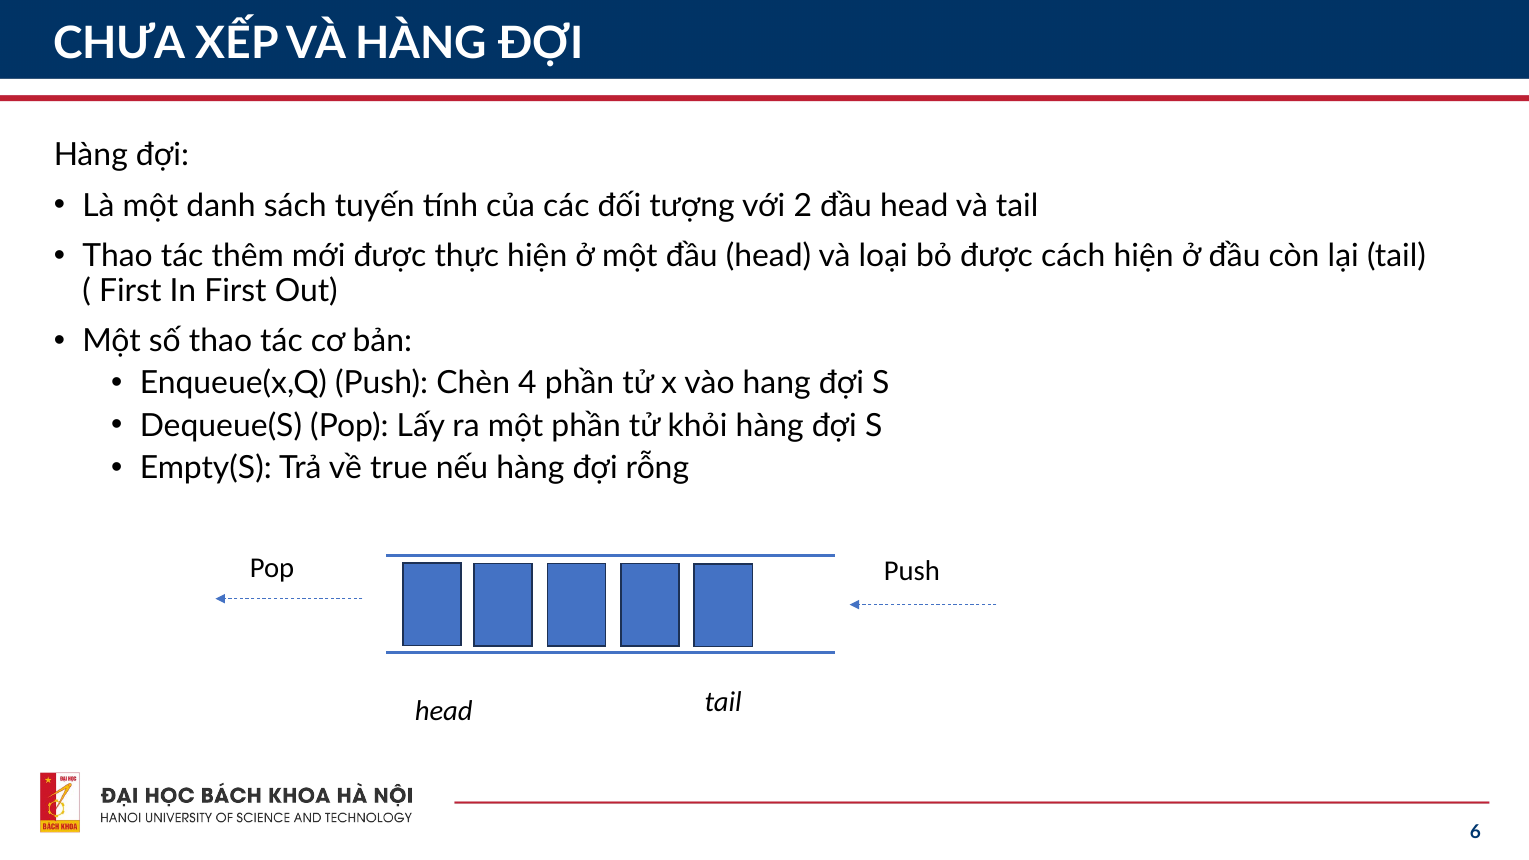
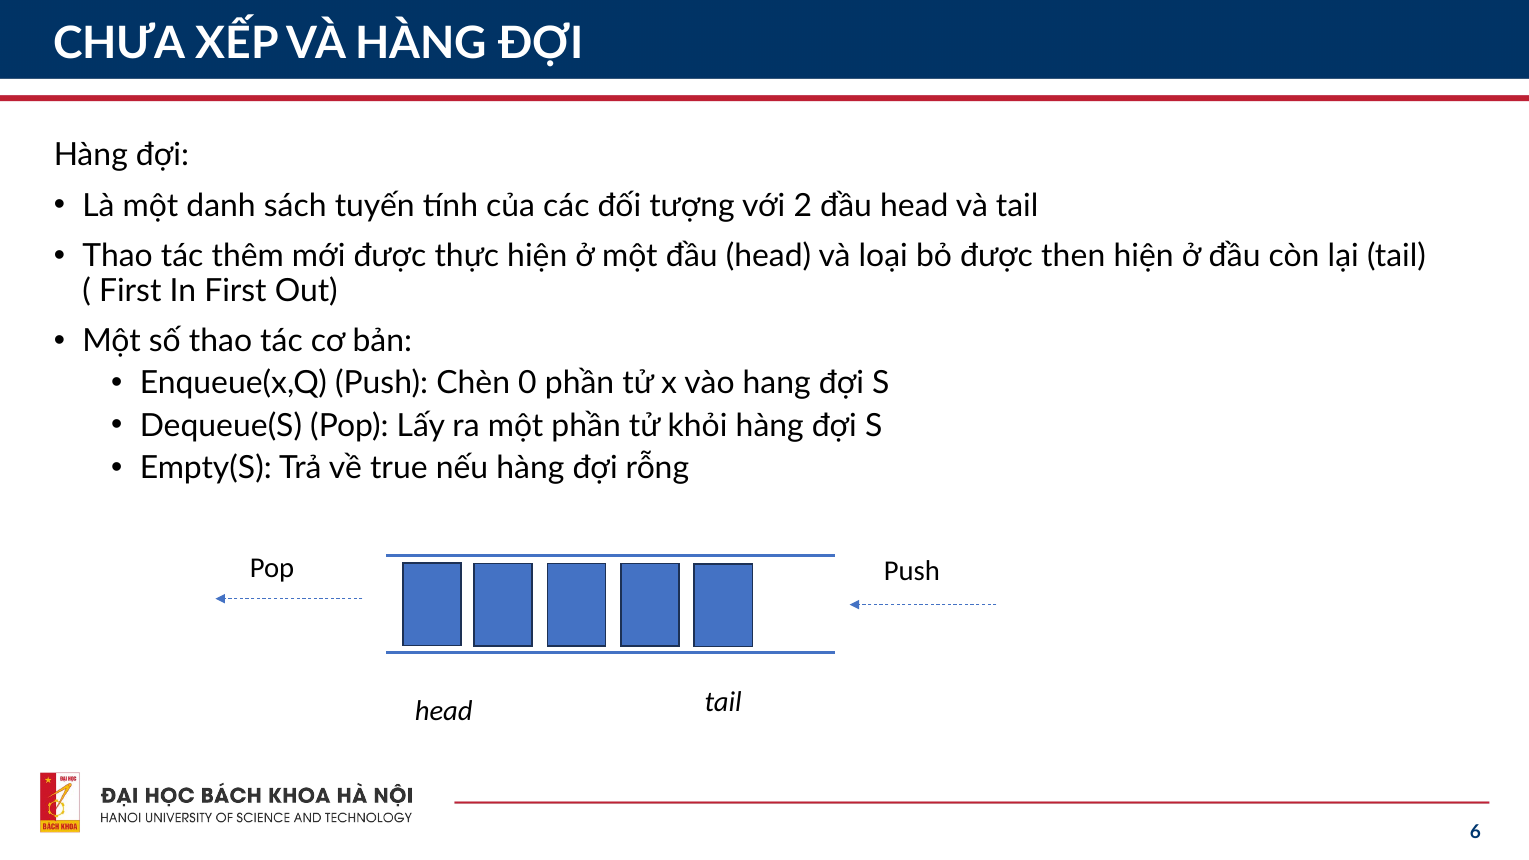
cách: cách -> then (1073, 256)
4: 4 -> 0 (527, 383)
